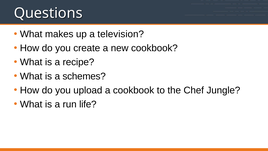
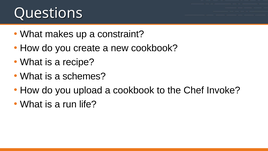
television: television -> constraint (121, 34)
Jungle: Jungle -> Invoke (223, 90)
